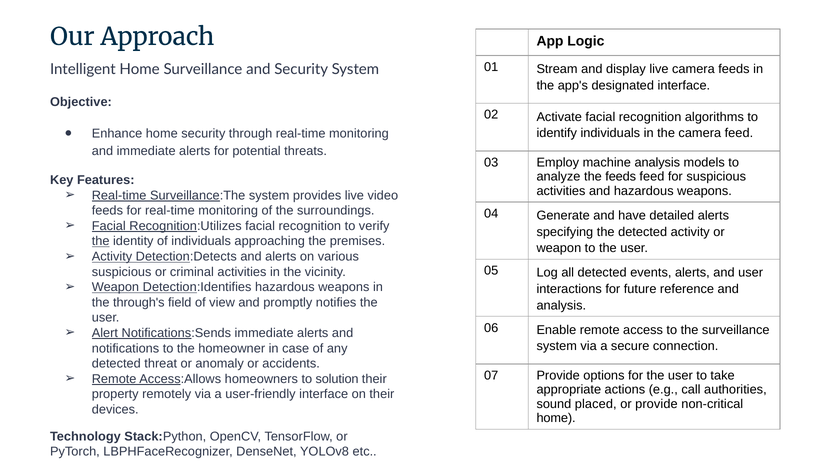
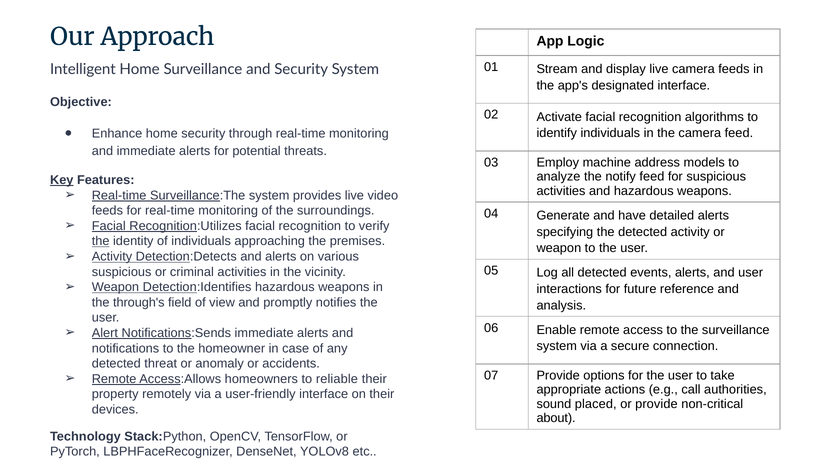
machine analysis: analysis -> address (657, 163)
the feeds: feeds -> notify (621, 177)
Key underline: none -> present (62, 180)
solution: solution -> reliable (337, 379)
home: home -> about (556, 419)
